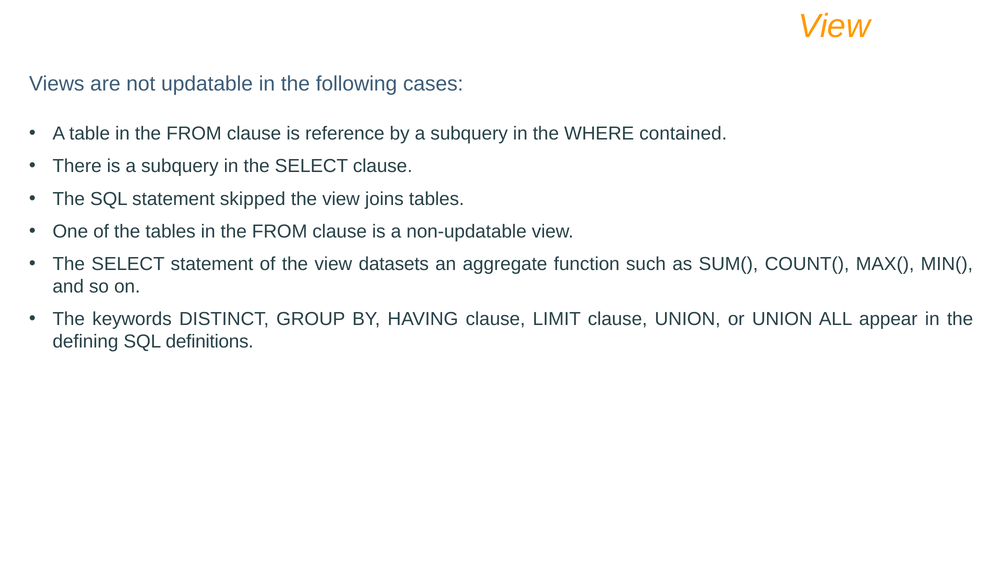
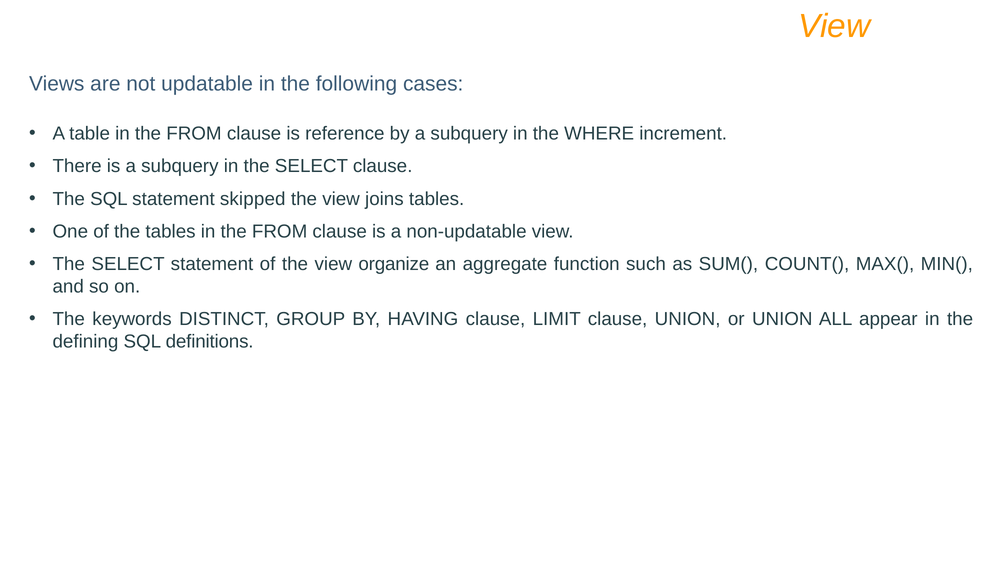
contained: contained -> increment (683, 134)
datasets: datasets -> organize (394, 264)
